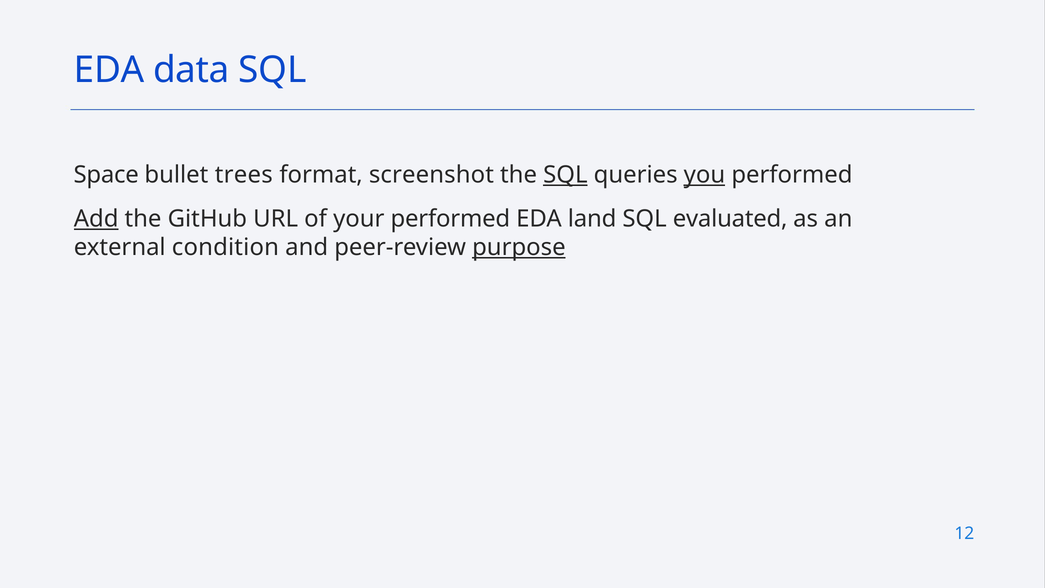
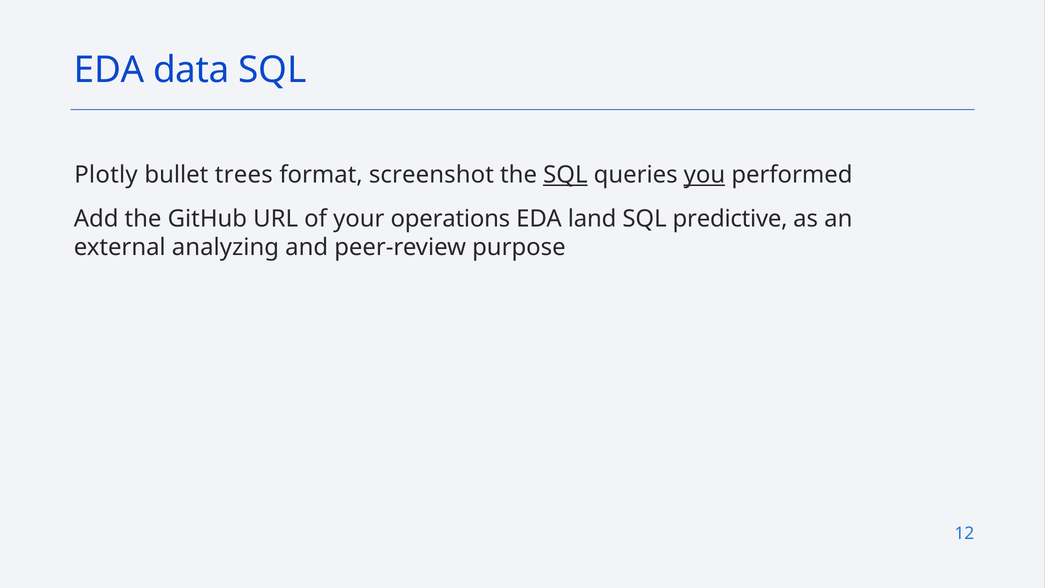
Space: Space -> Plotly (106, 175)
Add underline: present -> none (96, 219)
your performed: performed -> operations (450, 219)
evaluated: evaluated -> predictive (730, 219)
condition: condition -> analyzing (225, 247)
purpose underline: present -> none (519, 247)
